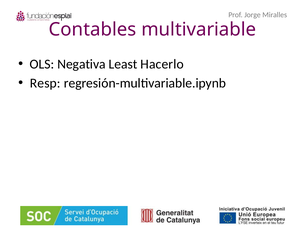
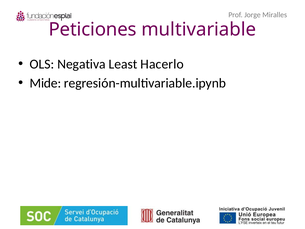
Contables: Contables -> Peticiones (93, 30)
Resp: Resp -> Mide (45, 83)
